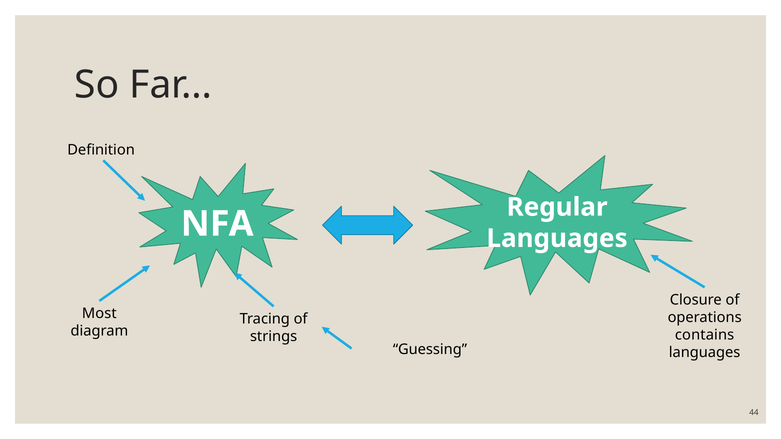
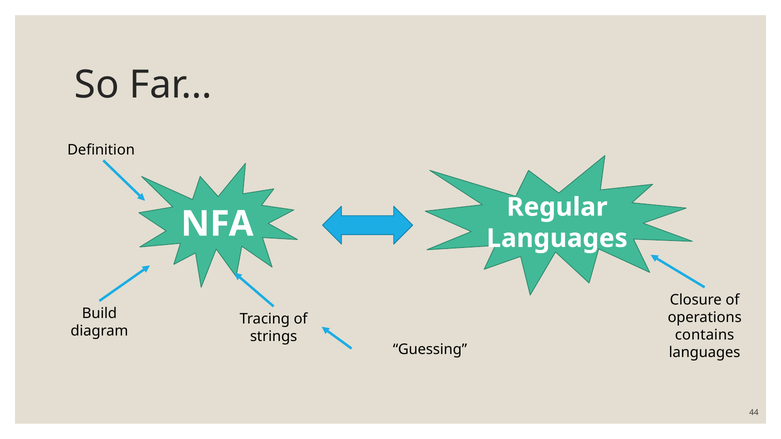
Most: Most -> Build (99, 314)
